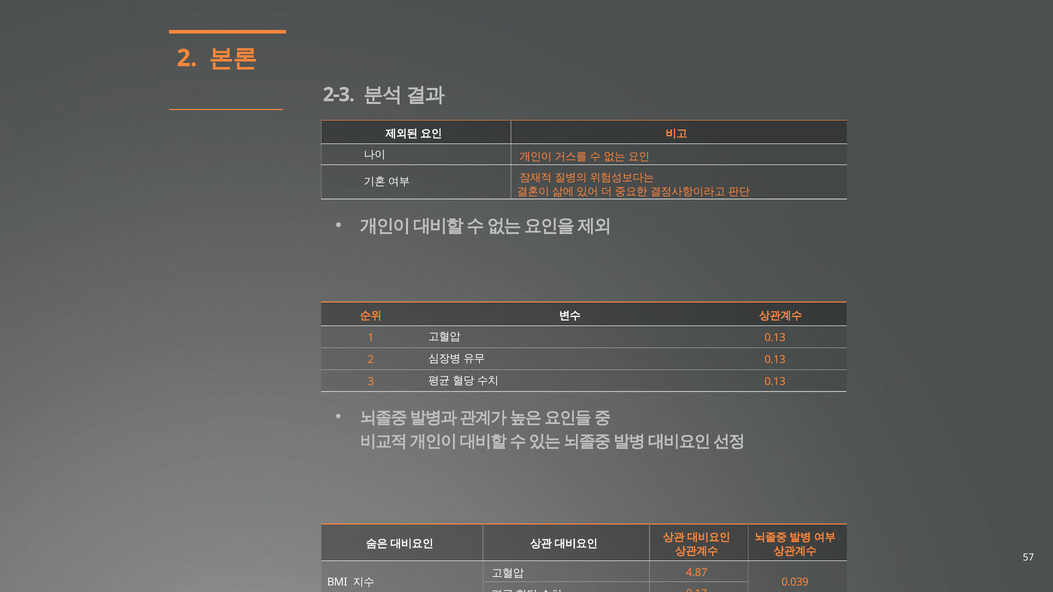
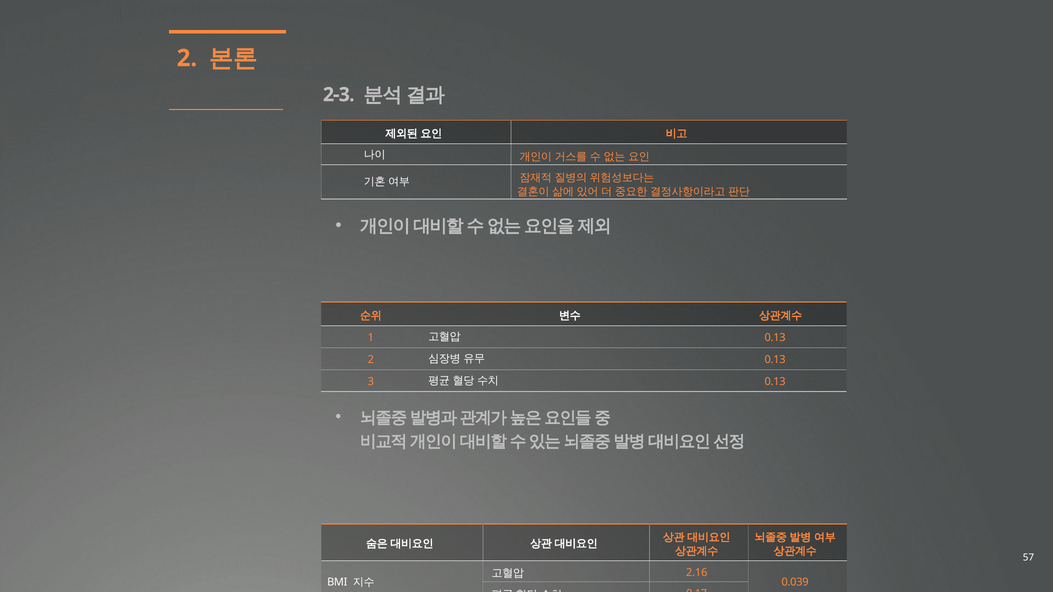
4.87: 4.87 -> 2.16 (697, 573)
